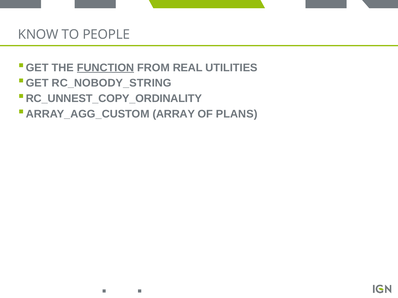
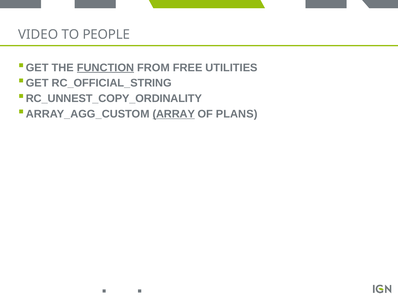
KNOW: KNOW -> VIDEO (38, 35)
REAL: REAL -> FREE (188, 68)
RC_NOBODY_STRING: RC_NOBODY_STRING -> RC_OFFICIAL_STRING (112, 83)
ARRAY underline: none -> present (174, 114)
